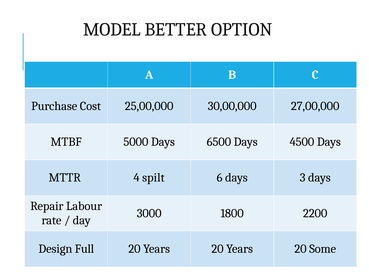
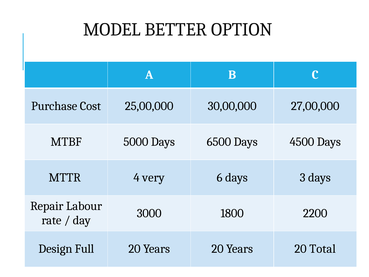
spilt: spilt -> very (153, 177)
Some: Some -> Total (323, 249)
